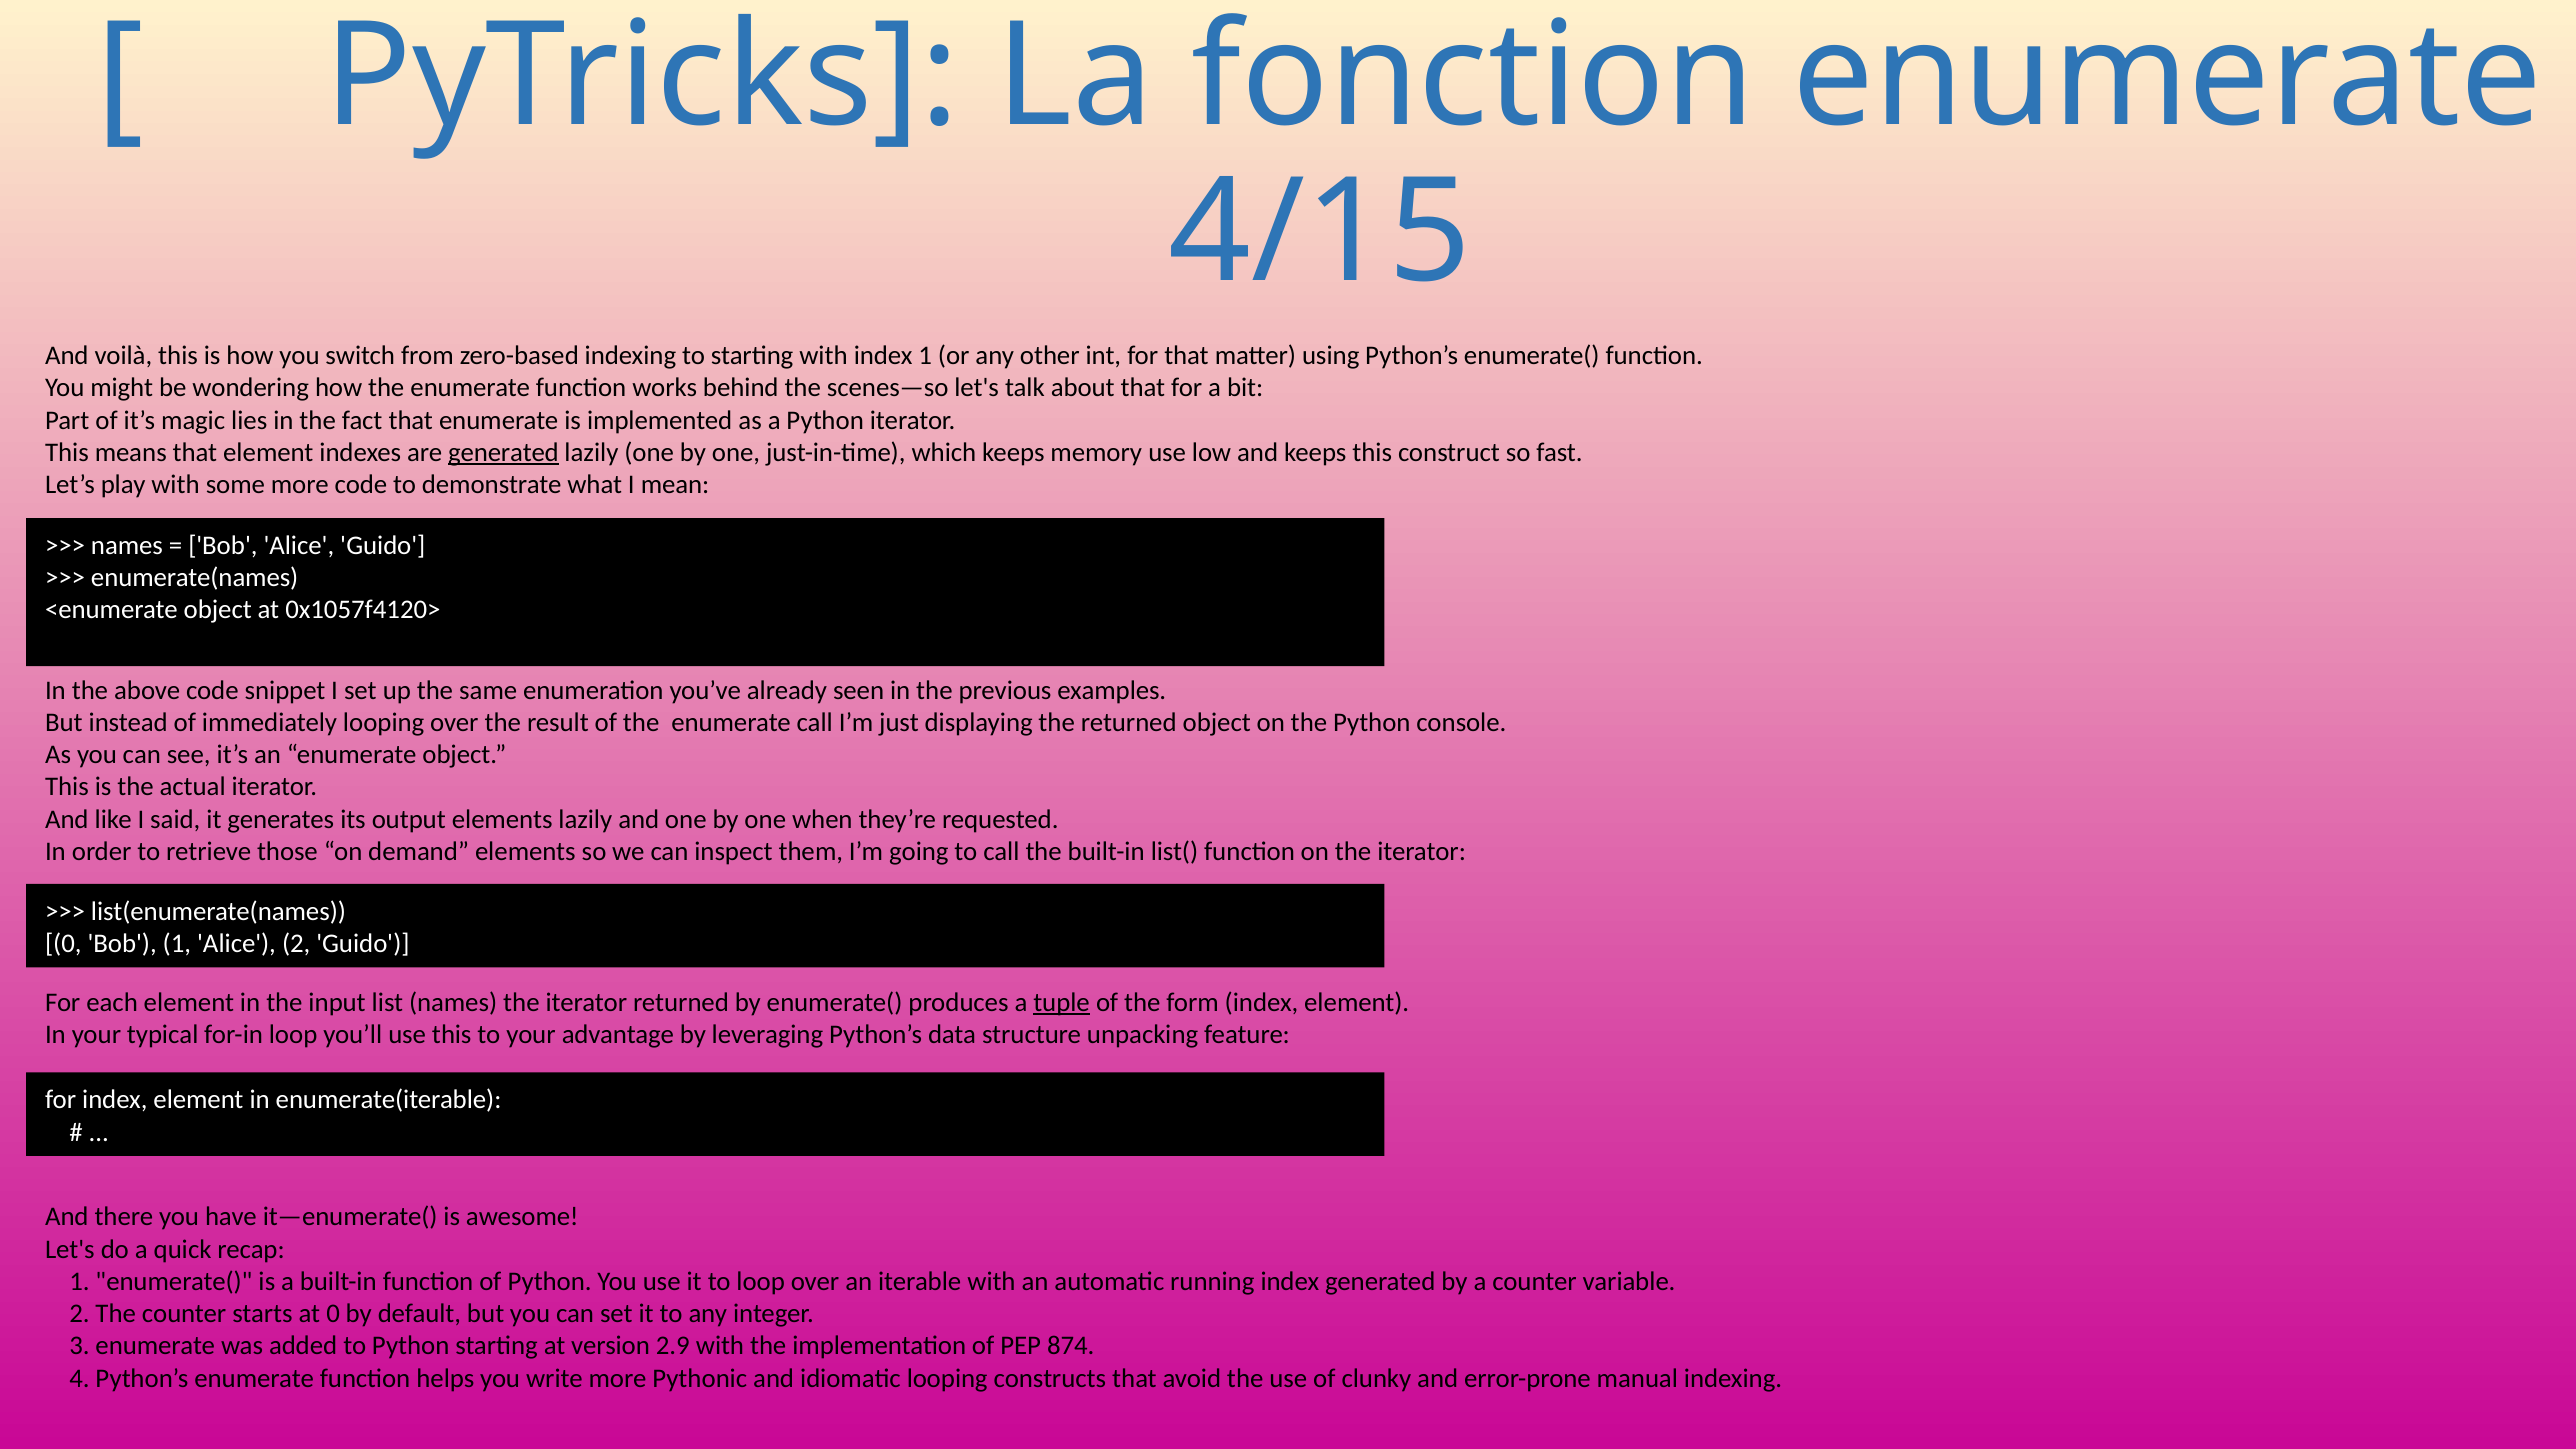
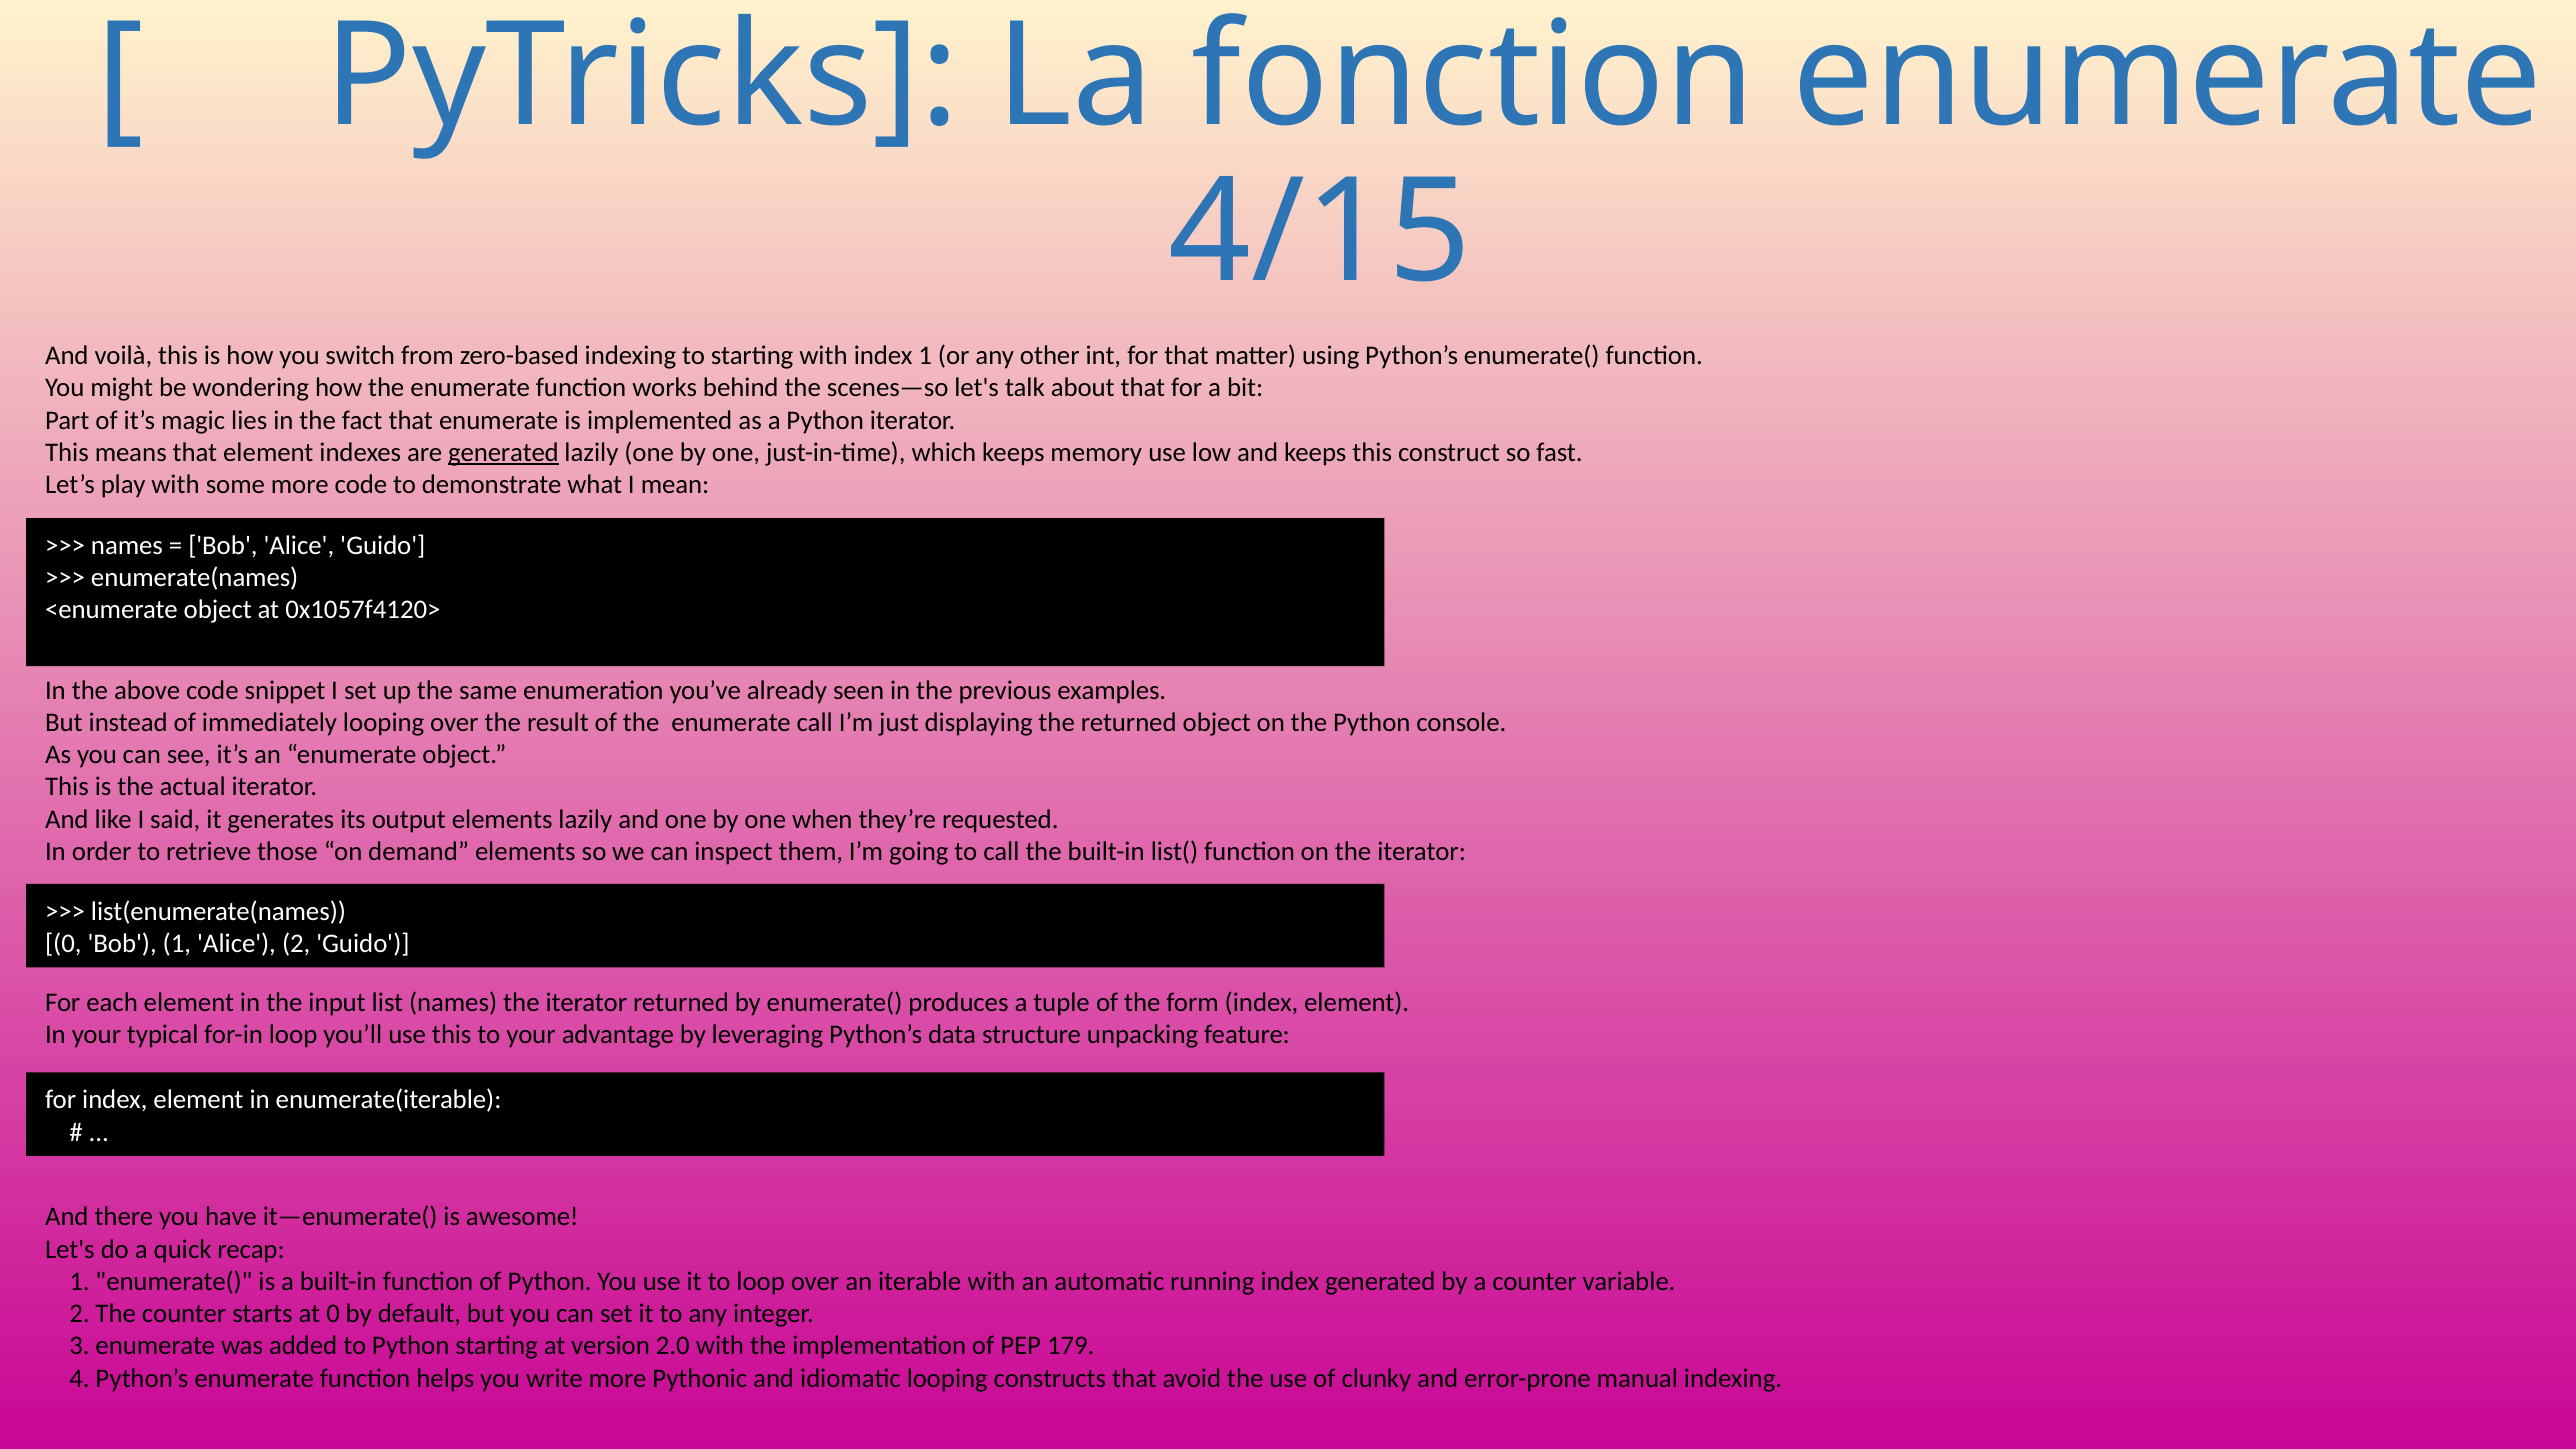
tuple underline: present -> none (1062, 1002)
2.9: 2.9 -> 2.0 (673, 1346)
874: 874 -> 179 (1071, 1346)
